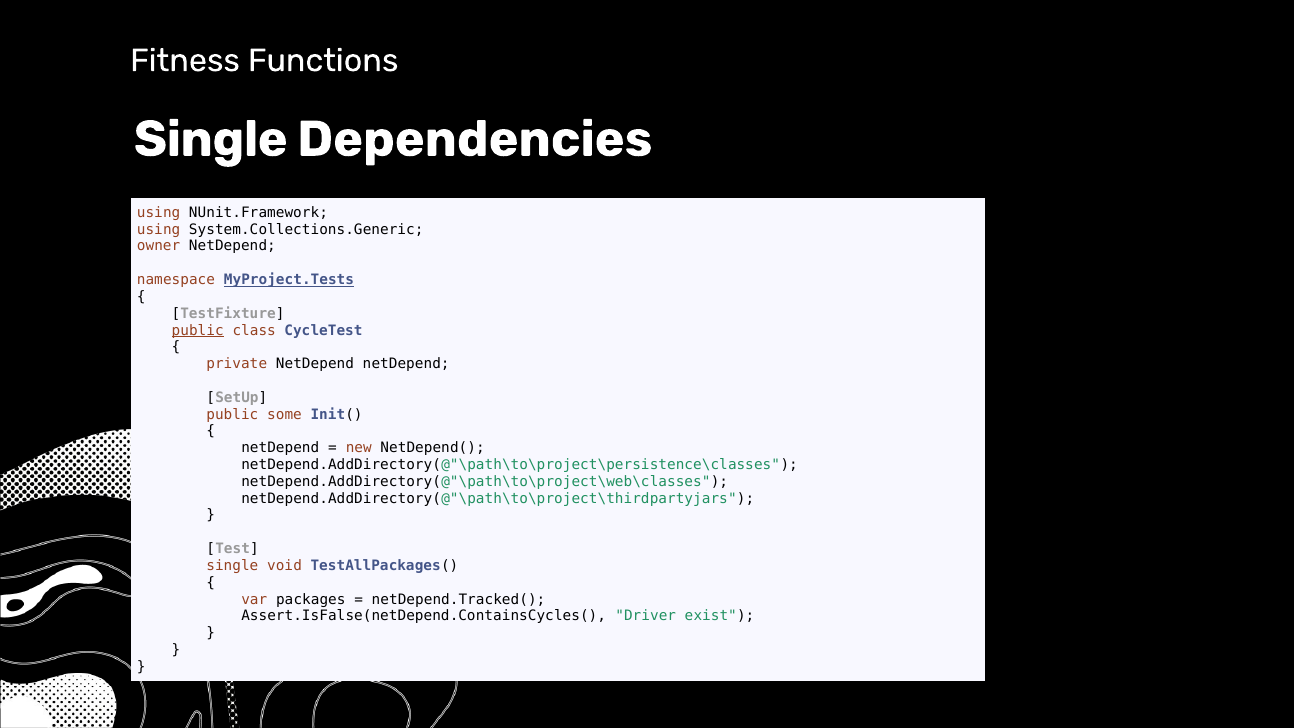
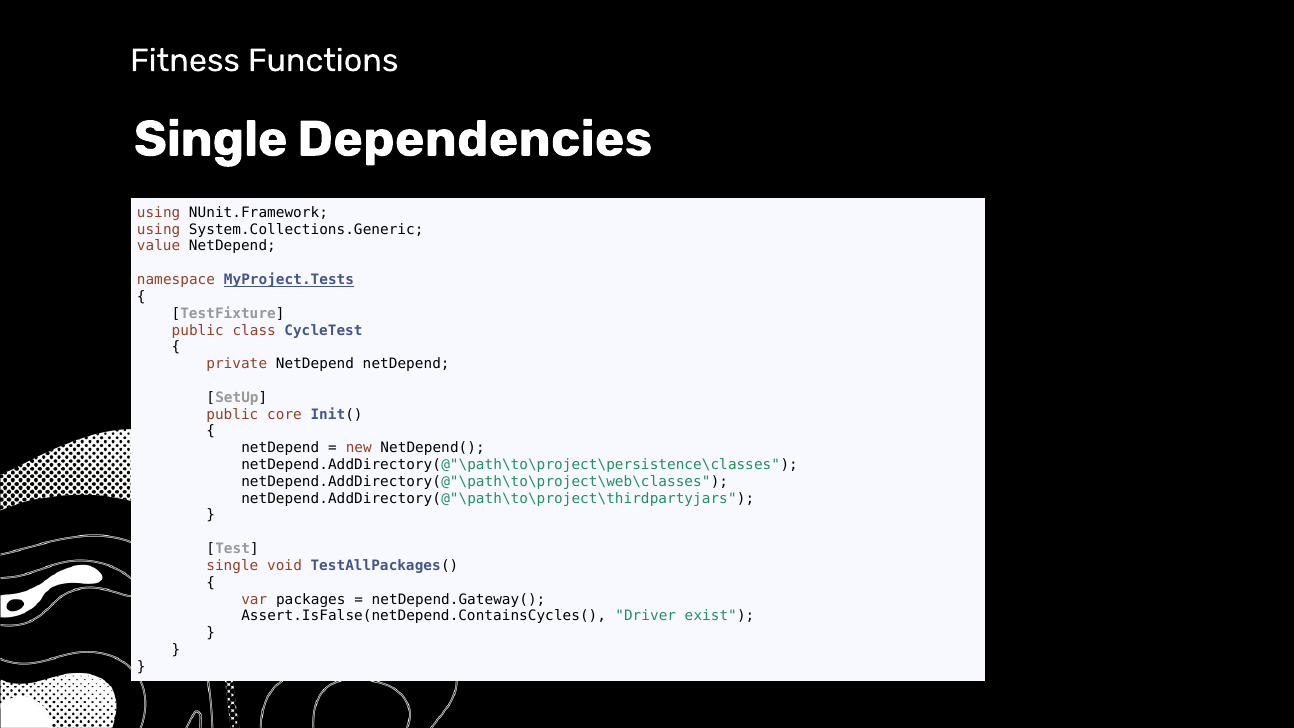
owner: owner -> value (159, 246)
public underline: present -> none (198, 330)
some: some -> core (285, 414)
netDepend.Tracked(: netDepend.Tracked( -> netDepend.Gateway( (459, 599)
